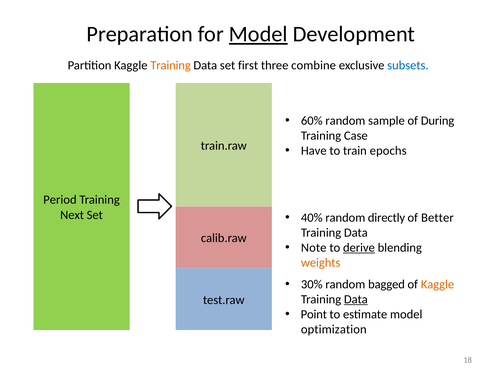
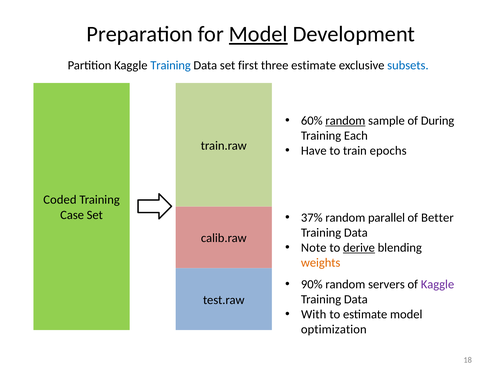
Training colour: orange -> blue (171, 65)
three combine: combine -> estimate (314, 65)
random underline: none -> present (345, 120)
Case: Case -> Each (356, 136)
Period: Period -> Coded (60, 200)
Next: Next -> Case (72, 215)
40%: 40% -> 37% (312, 217)
directly: directly -> parallel (387, 217)
30%: 30% -> 90% (312, 284)
bagged: bagged -> servers (386, 284)
Kaggle colour: orange -> purple (437, 284)
Data underline: present -> none (356, 299)
Point: Point -> With (314, 314)
